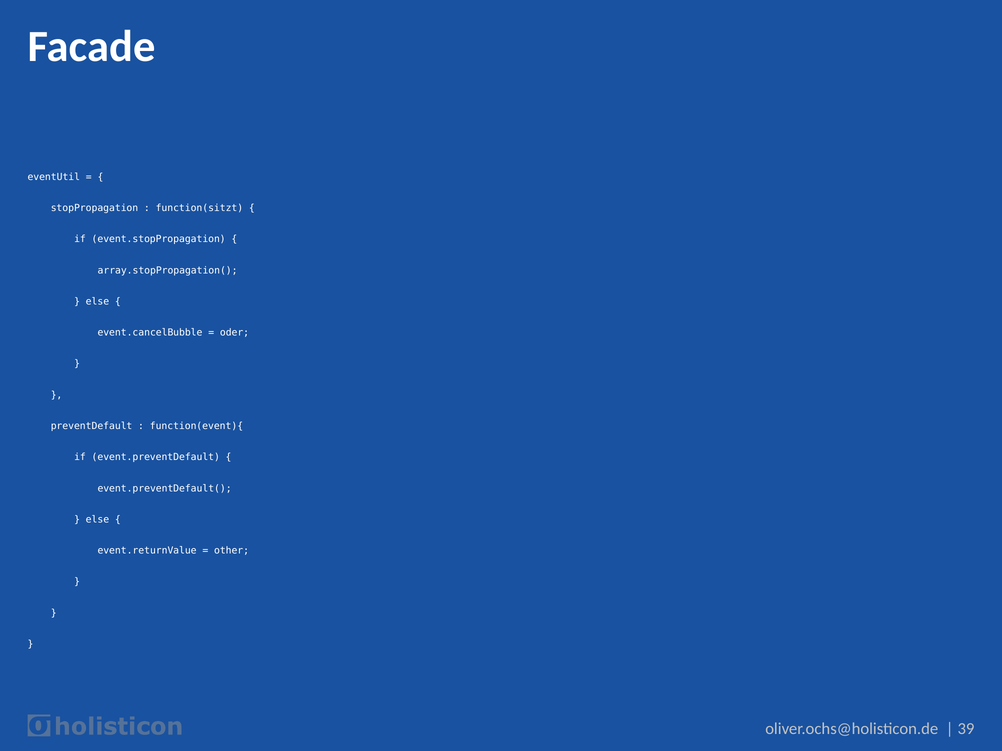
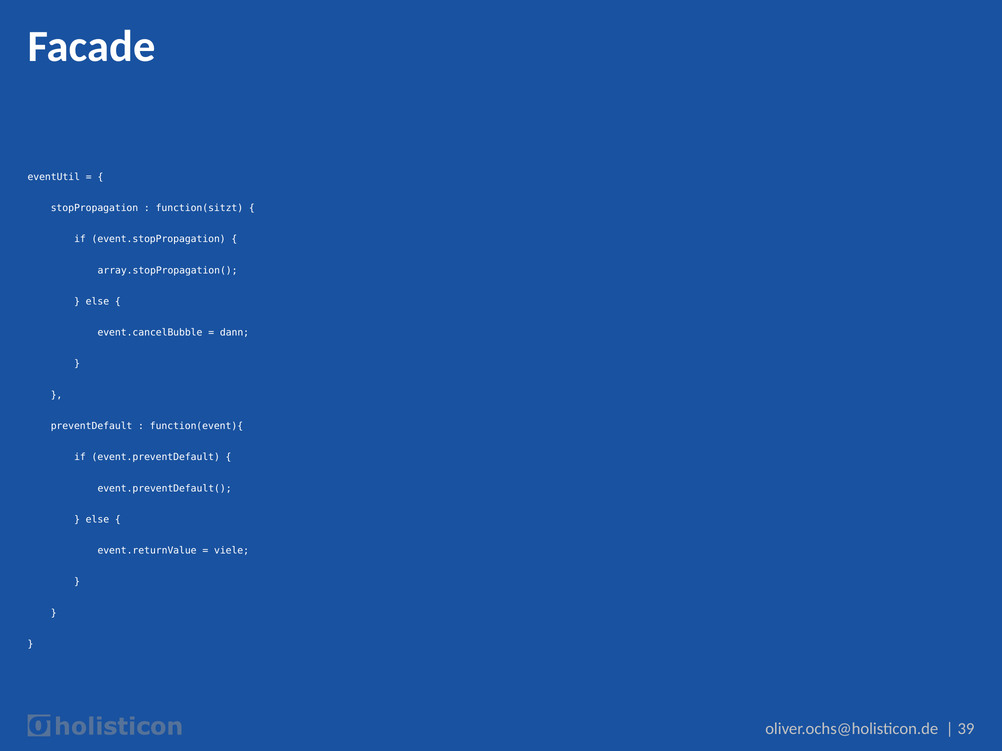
oder: oder -> dann (234, 333)
other: other -> viele (232, 551)
